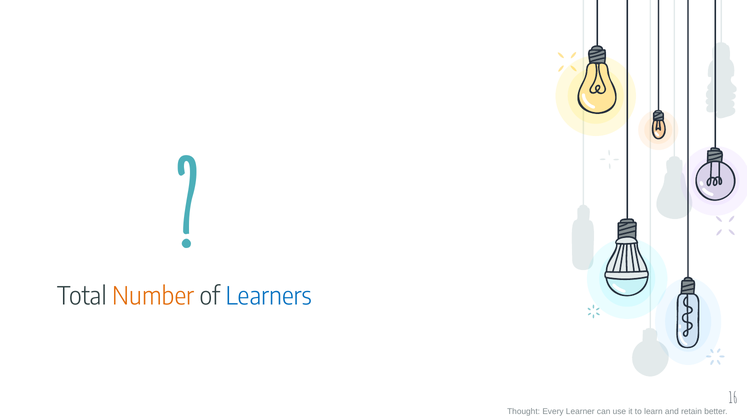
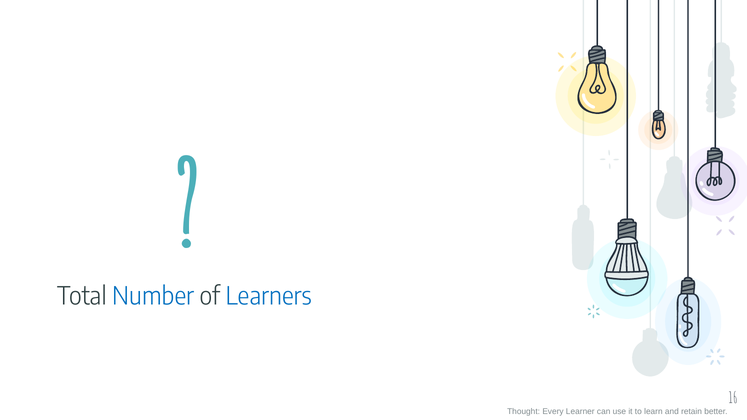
Number colour: orange -> blue (153, 297)
